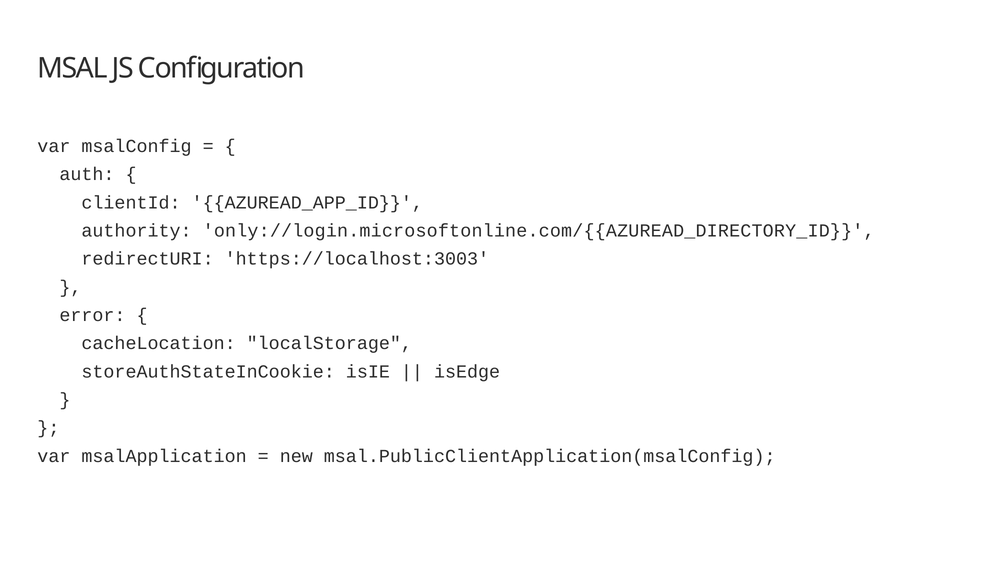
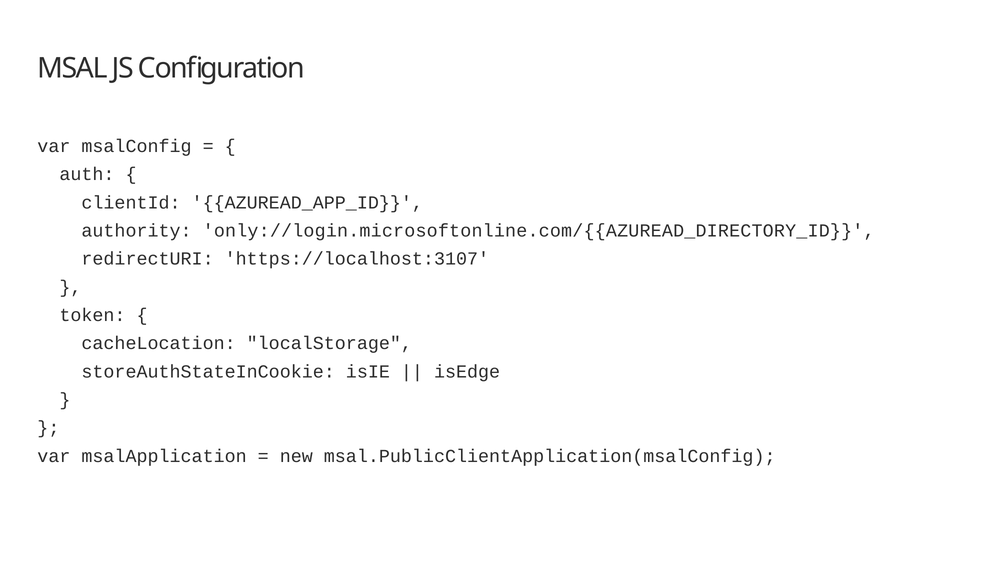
https://localhost:3003: https://localhost:3003 -> https://localhost:3107 (357, 259)
error: error -> token (92, 315)
